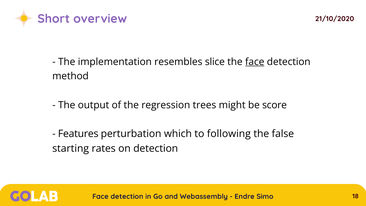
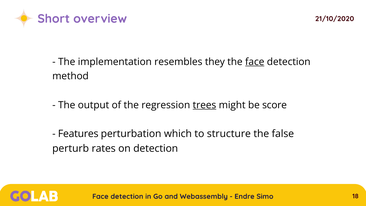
slice: slice -> they (215, 62)
trees underline: none -> present (204, 105)
following: following -> structure (229, 134)
starting: starting -> perturb (71, 148)
